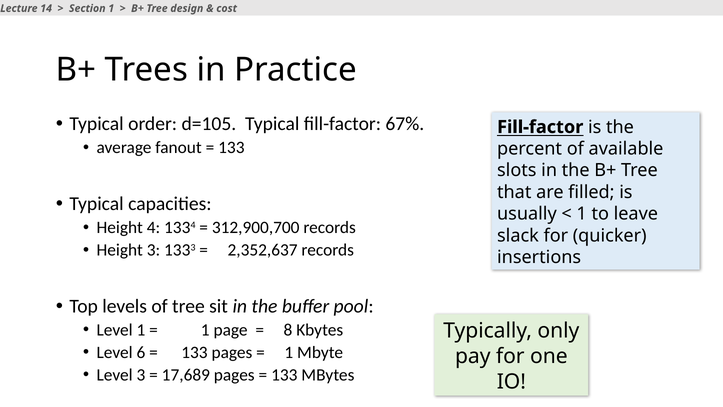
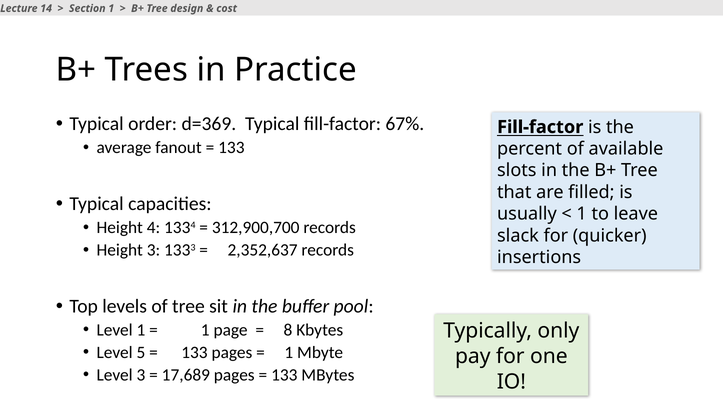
d=105: d=105 -> d=369 (209, 124)
6: 6 -> 5 (141, 352)
